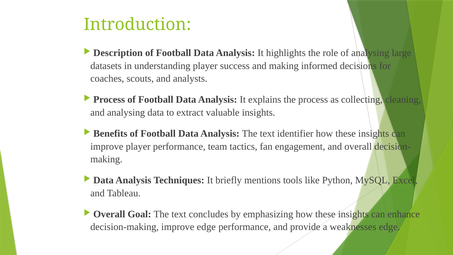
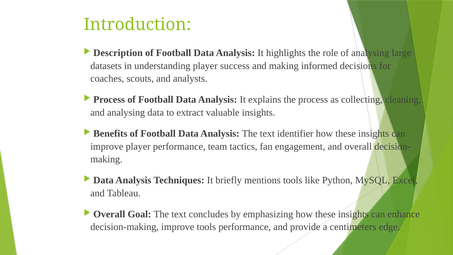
improve edge: edge -> tools (206, 227)
weaknesses: weaknesses -> centimeters (353, 227)
